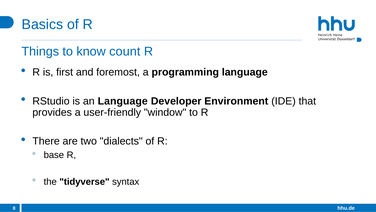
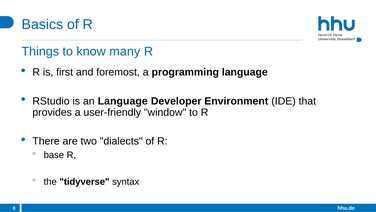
count: count -> many (125, 51)
